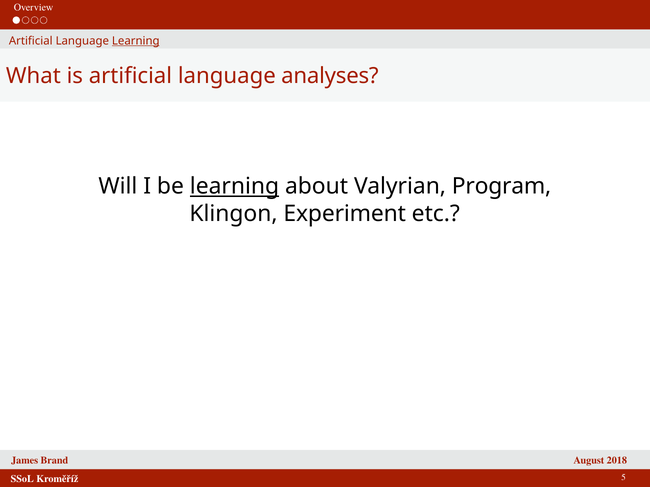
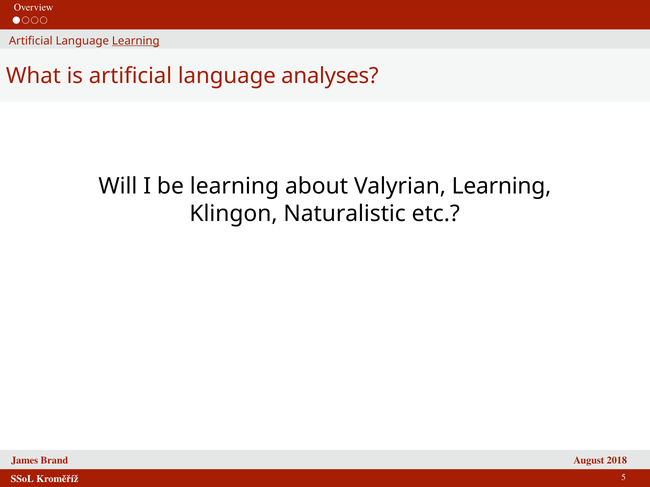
learning underline: present -> none (234, 187)
Valyrian Program: Program -> Learning (502, 187)
Experiment: Experiment -> Naturalistic (345, 214)
